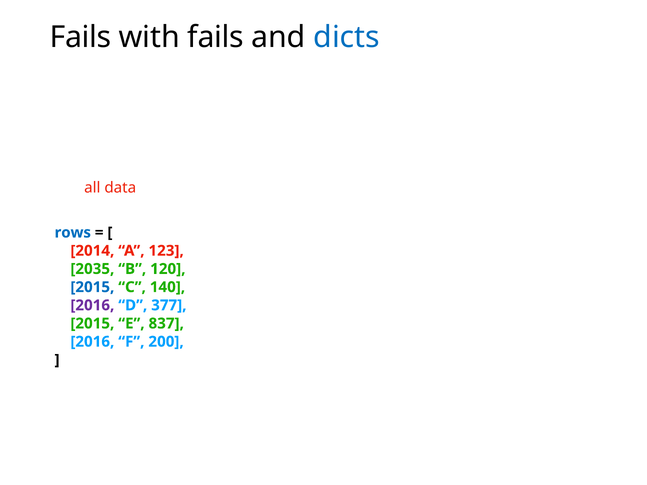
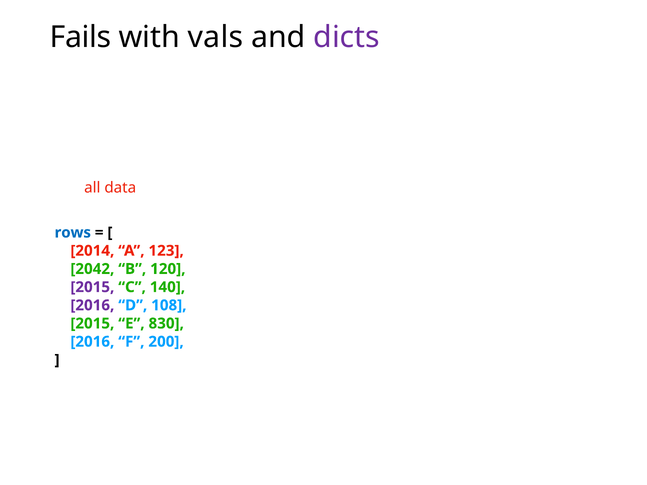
with fails: fails -> vals (215, 37)
dicts colour: blue -> purple (347, 37)
2035: 2035 -> 2042 (92, 269)
2015 colour: blue -> purple (92, 287)
377: 377 -> 108 (169, 305)
837: 837 -> 830 (166, 324)
